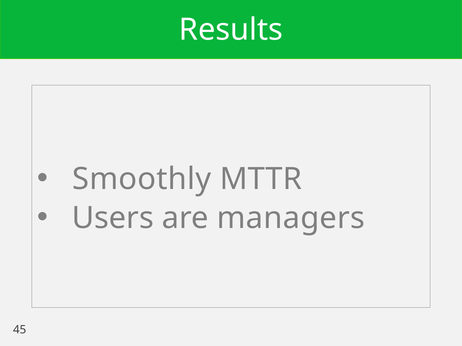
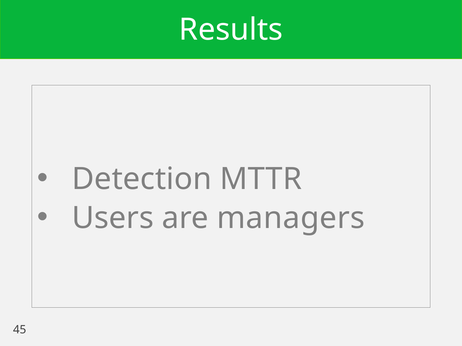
Smoothly: Smoothly -> Detection (142, 179)
